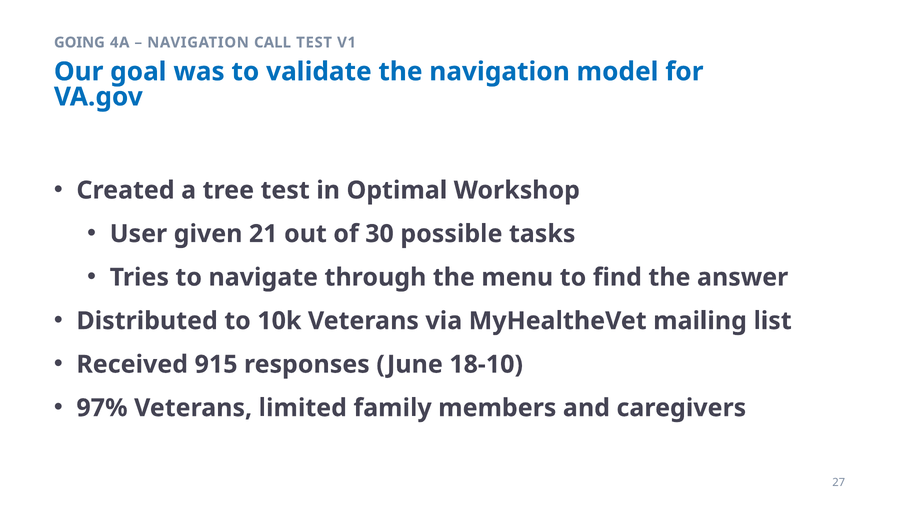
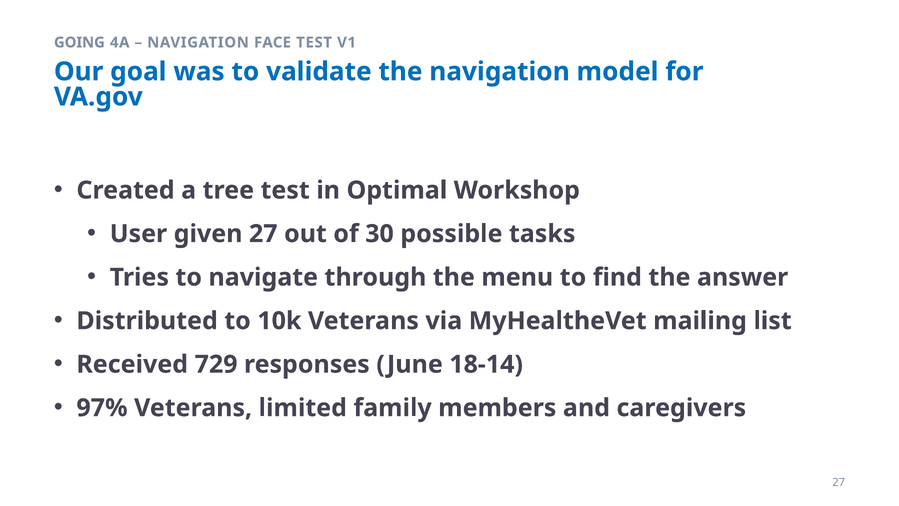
CALL: CALL -> FACE (272, 42)
given 21: 21 -> 27 (263, 234)
915: 915 -> 729 (216, 364)
18-10: 18-10 -> 18-14 (486, 364)
